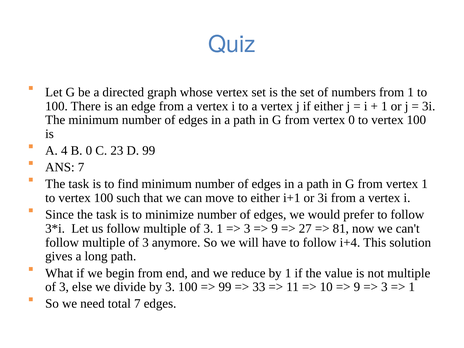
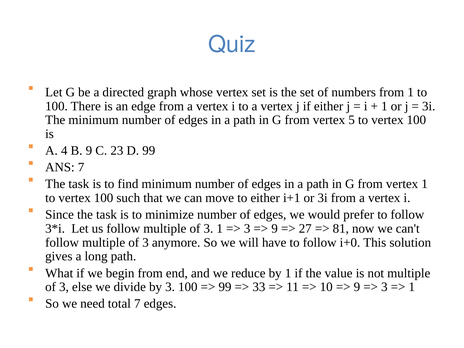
vertex 0: 0 -> 5 (352, 120)
B 0: 0 -> 9 (89, 151)
i+4: i+4 -> i+0 (350, 242)
